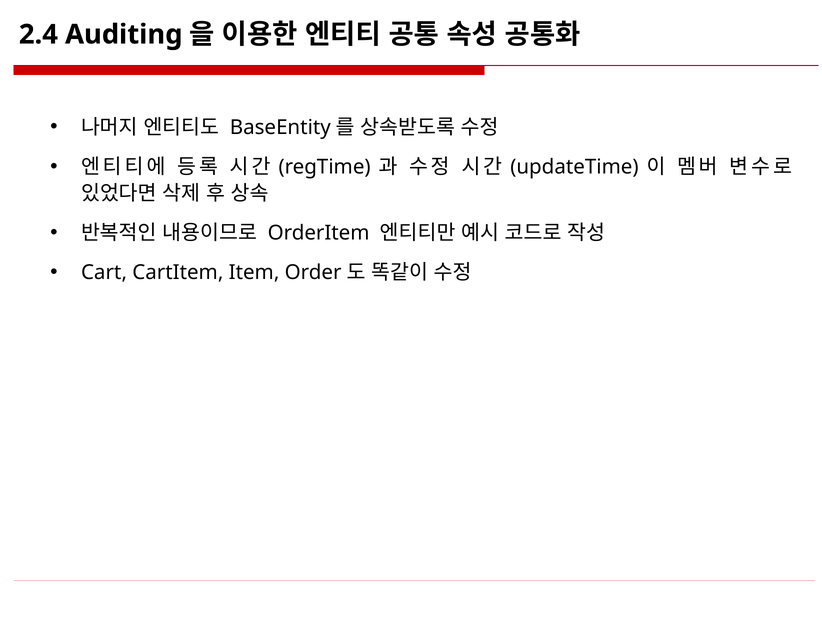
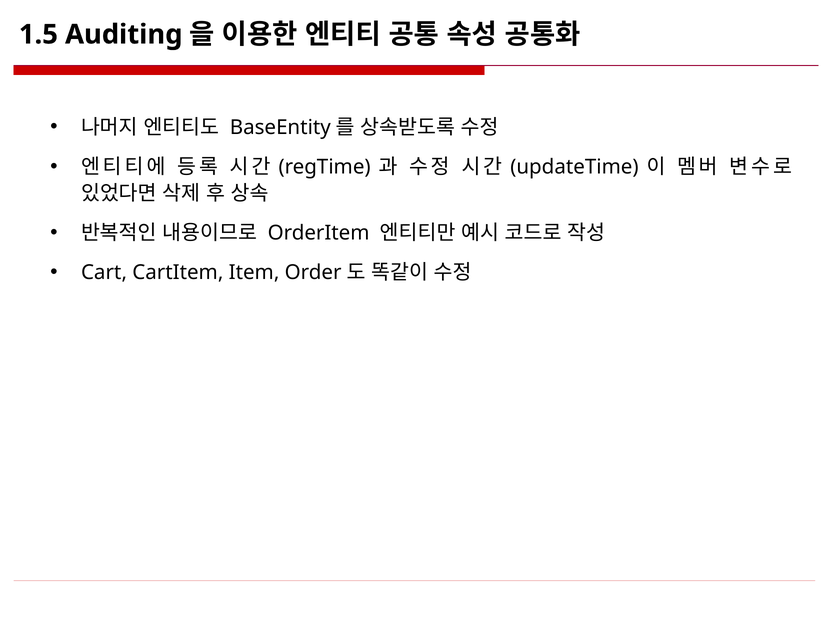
2.4: 2.4 -> 1.5 (38, 34)
